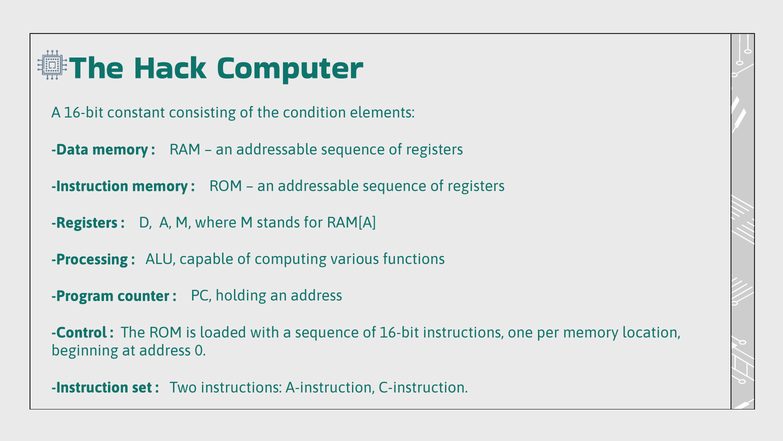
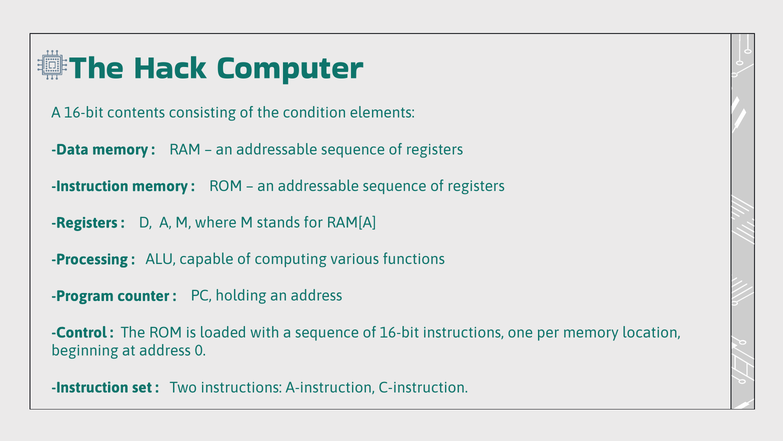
constant: constant -> contents (136, 113)
